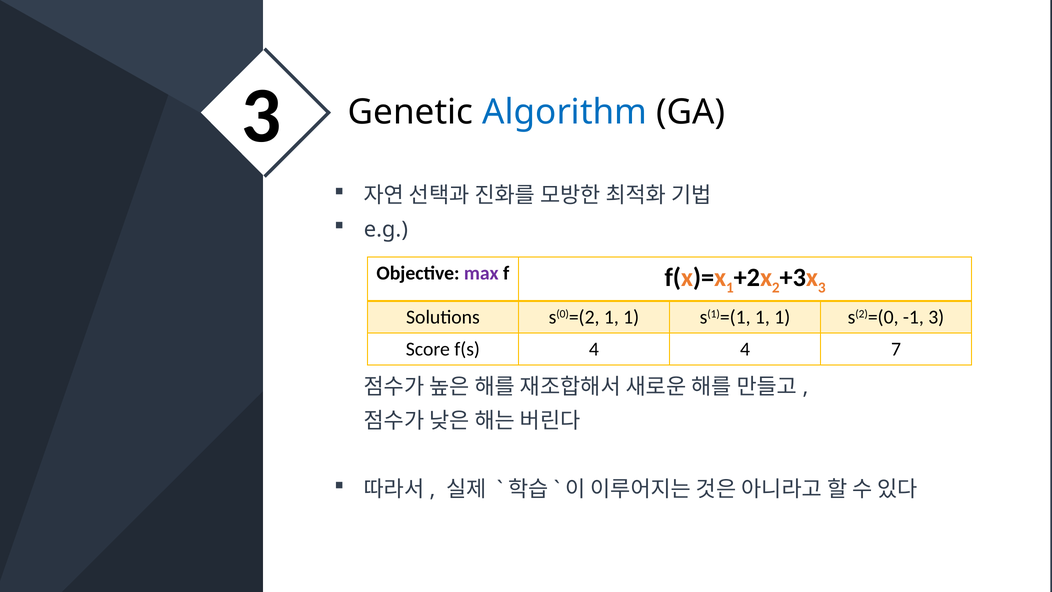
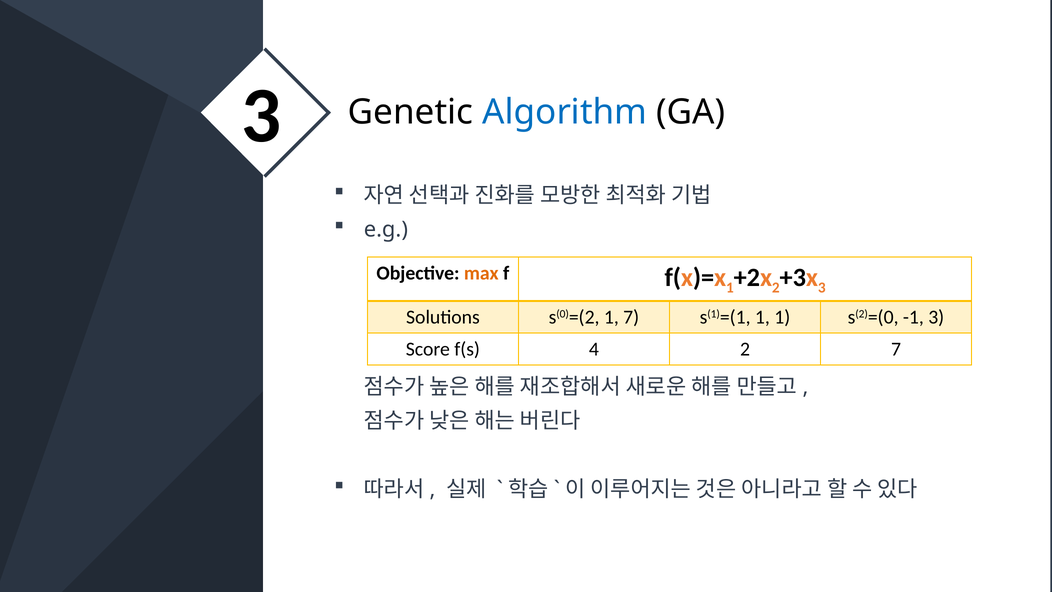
max colour: purple -> orange (481, 273)
s(0)=(2 1 1: 1 -> 7 (631, 317)
4 4: 4 -> 2 (745, 349)
